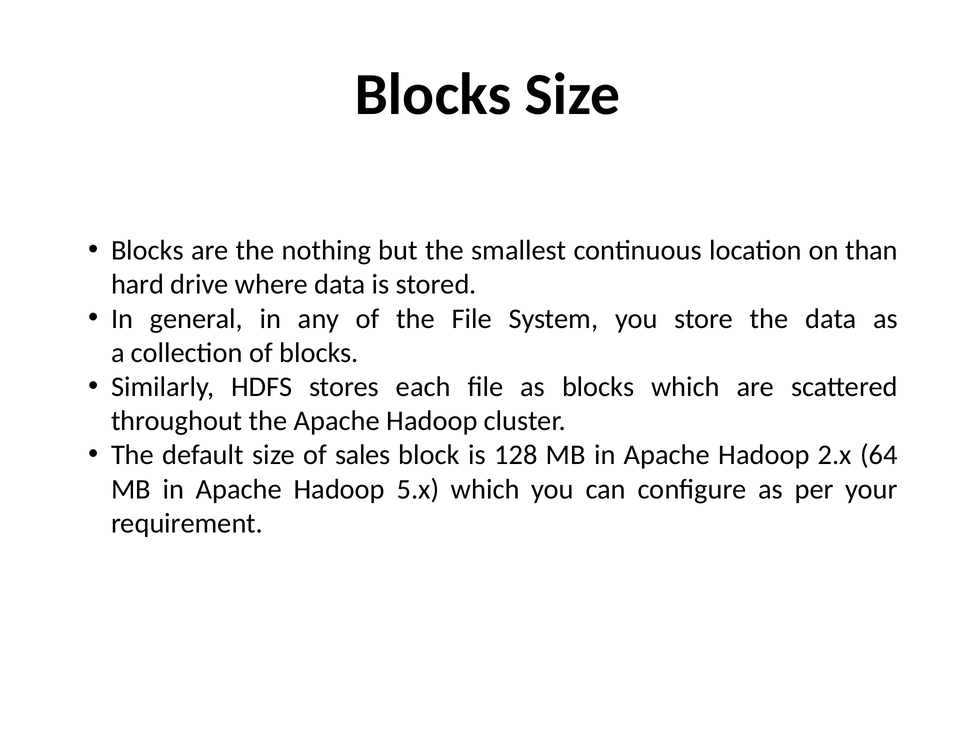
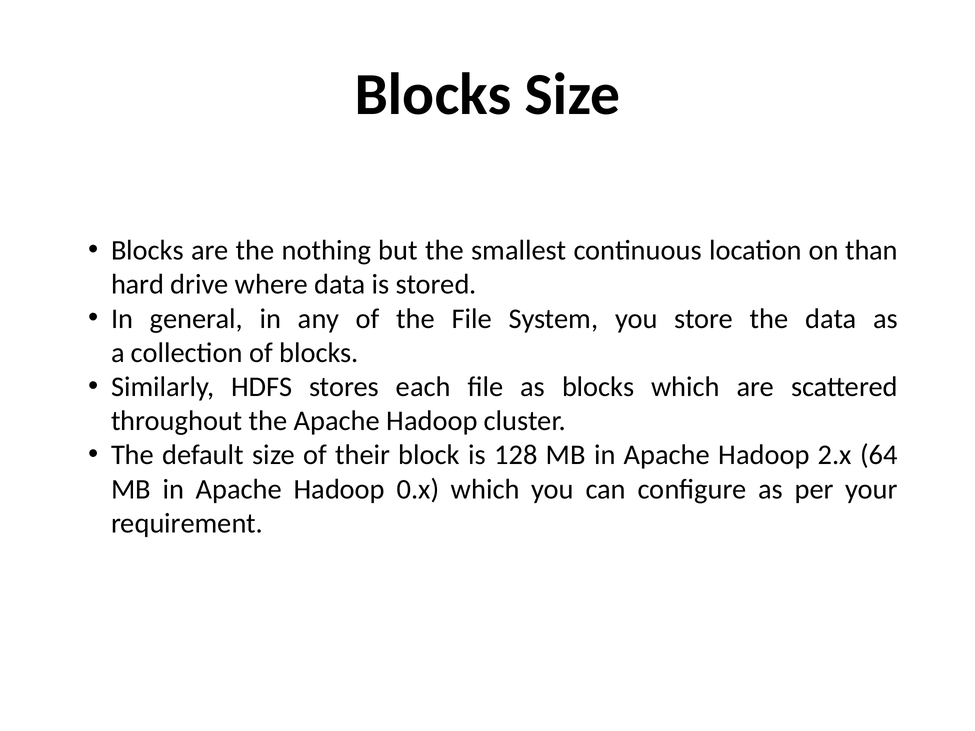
sales: sales -> their (363, 455)
5.x: 5.x -> 0.x (418, 489)
